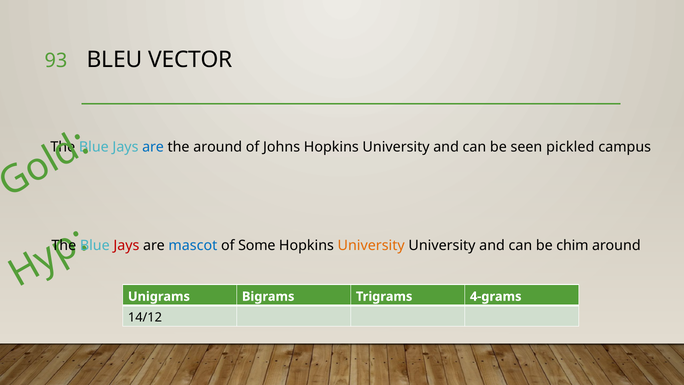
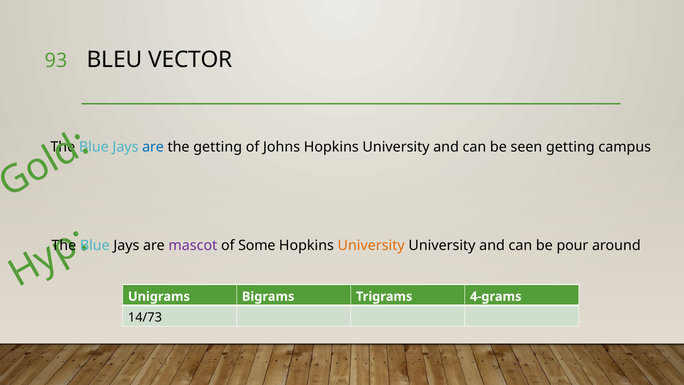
the around: around -> getting (218, 147)
seen pickled: pickled -> getting (570, 147)
Jays colour: red -> black (126, 245)
mascot colour: blue -> purple (193, 245)
chim: chim -> pour (572, 245)
14/12: 14/12 -> 14/73 (145, 317)
